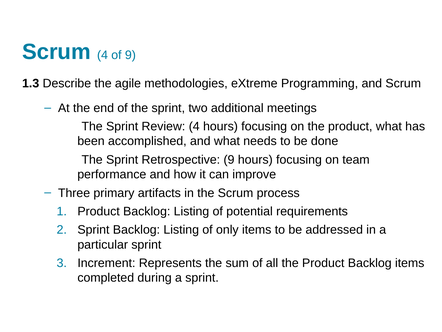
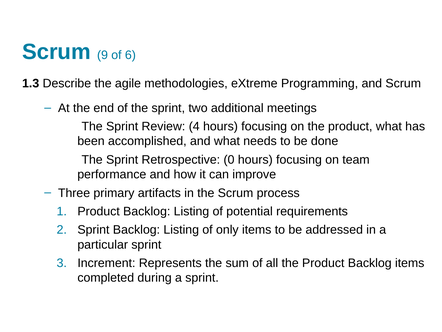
Scrum 4: 4 -> 9 (102, 55)
of 9: 9 -> 6 (130, 55)
Retrospective 9: 9 -> 0 (229, 159)
